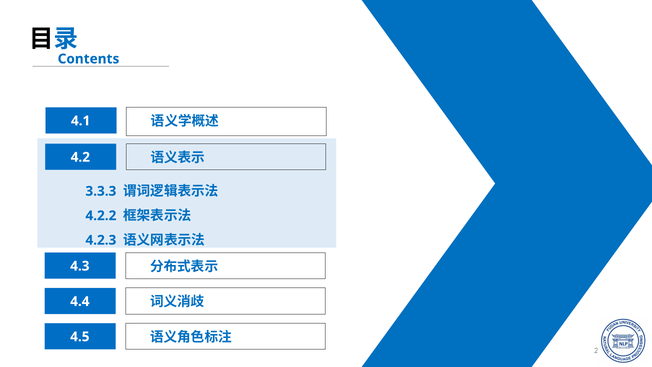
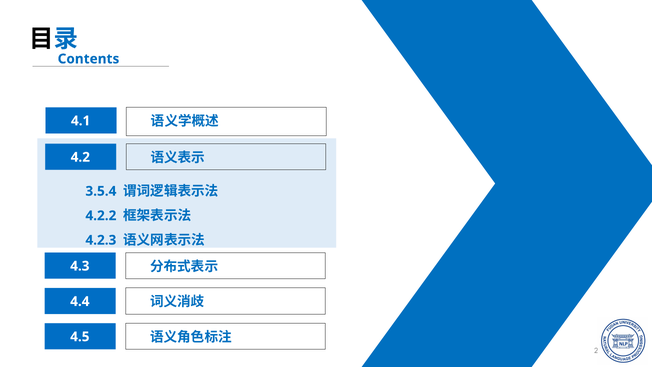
3.3.3: 3.3.3 -> 3.5.4 (101, 191)
